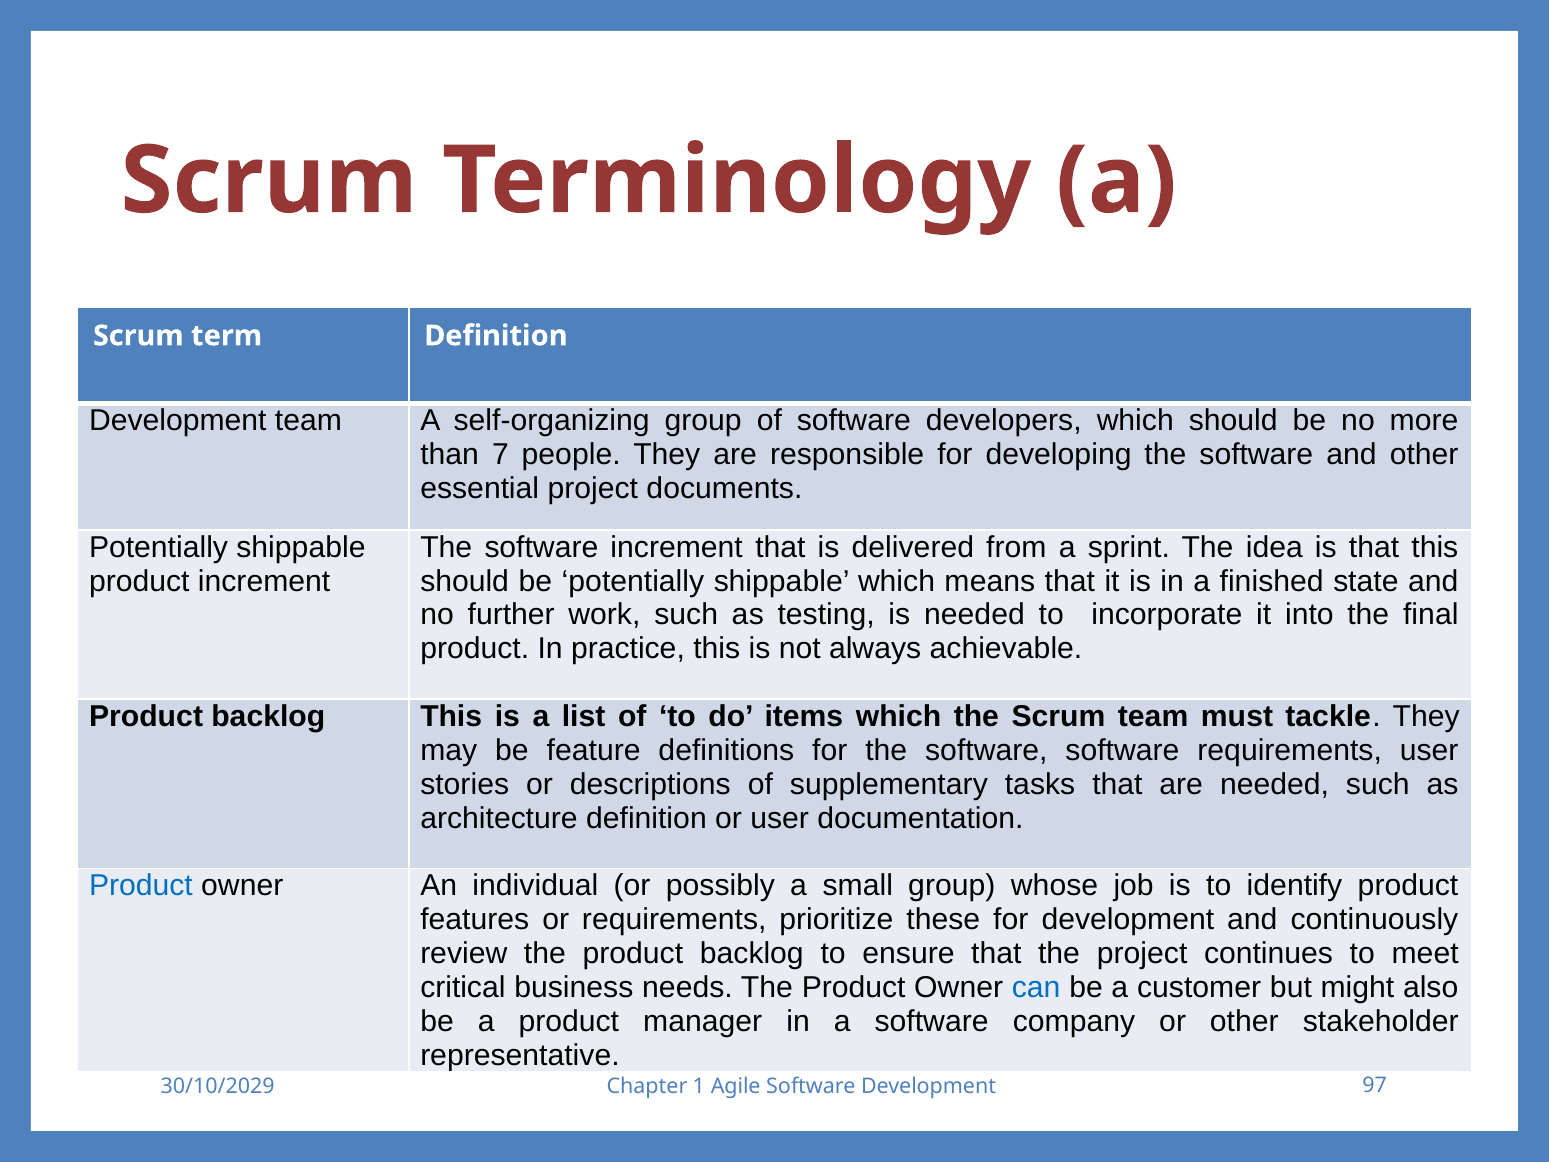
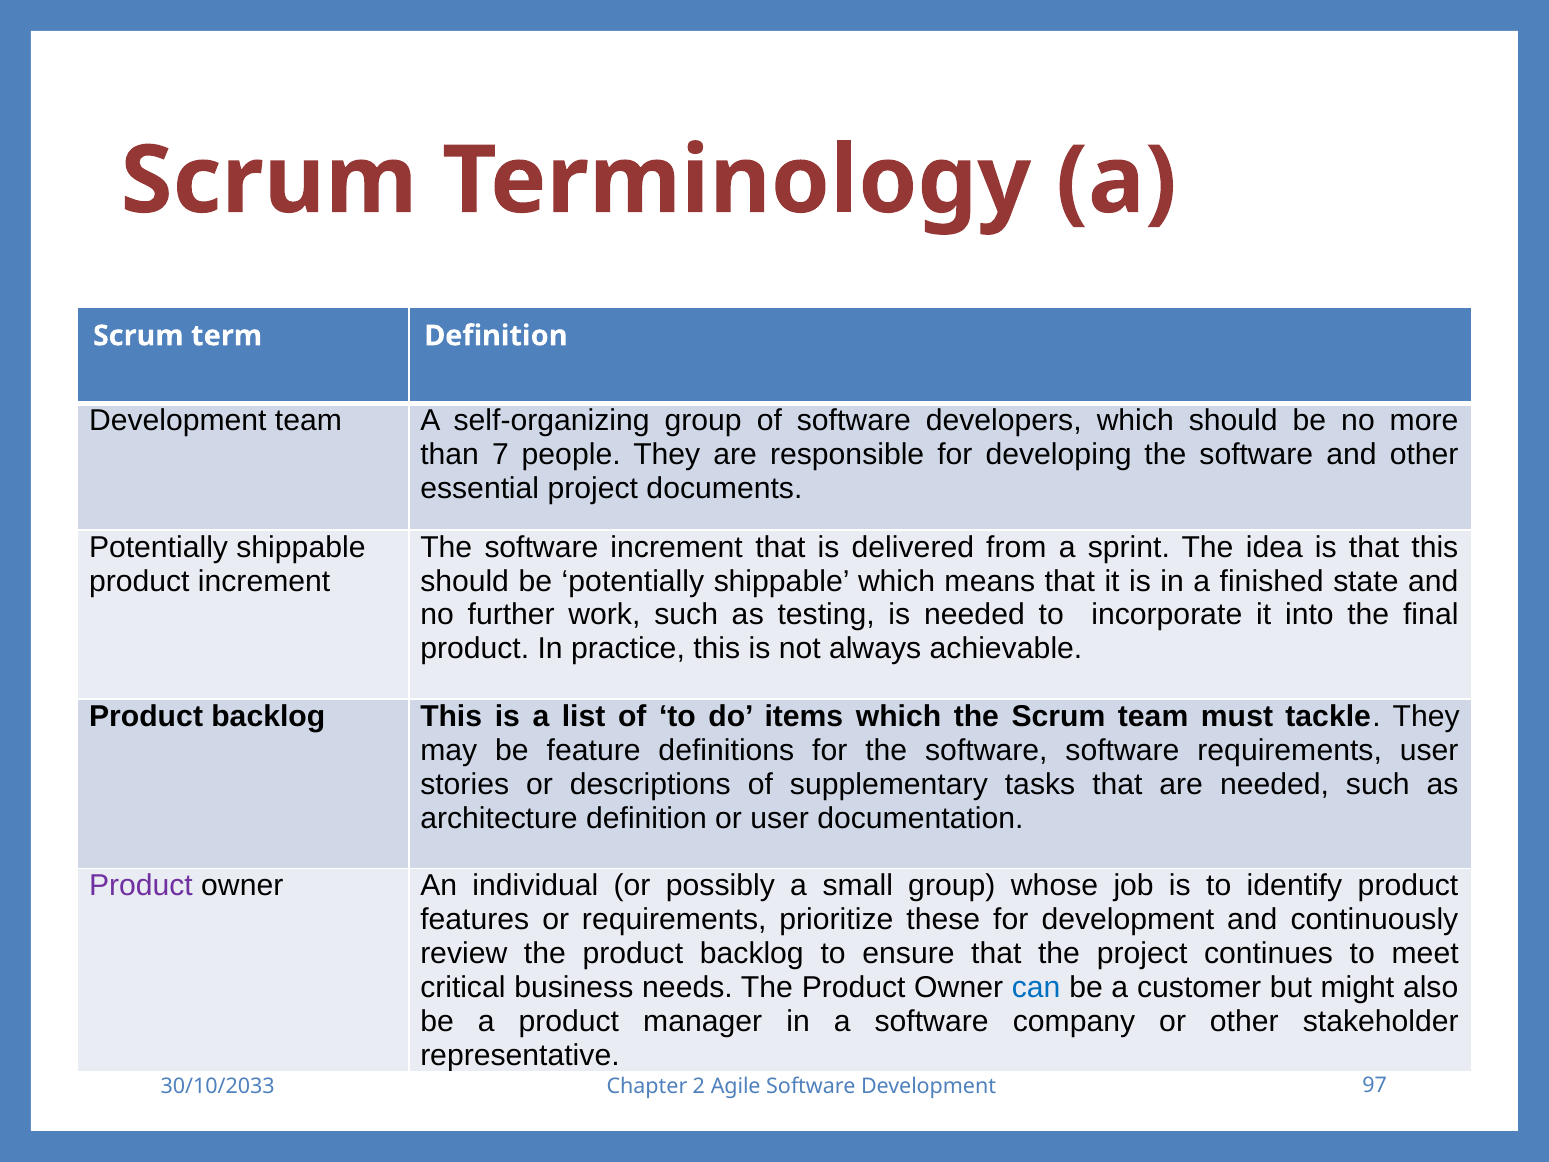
Product colour: blue -> purple (141, 886)
30/10/2029: 30/10/2029 -> 30/10/2033 (218, 1087)
1: 1 -> 2 (699, 1087)
